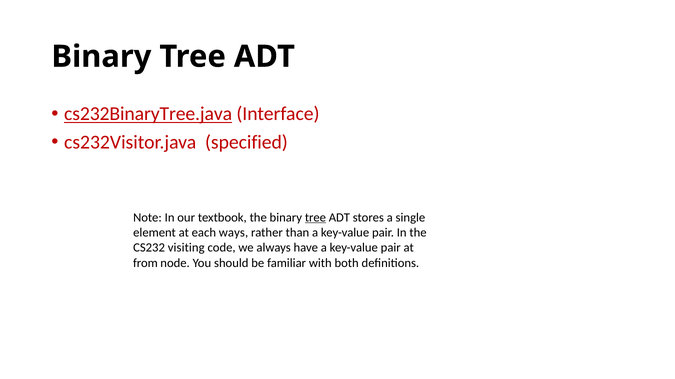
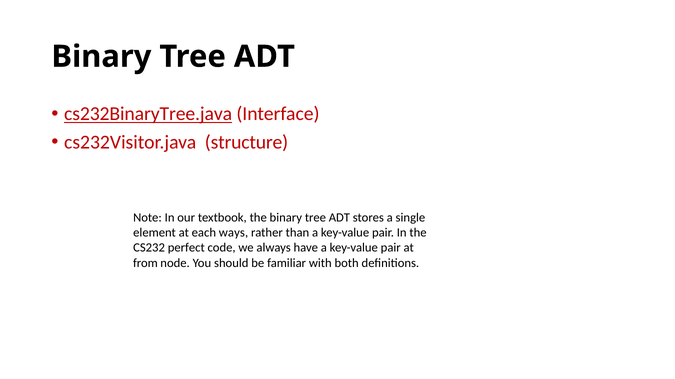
specified: specified -> structure (247, 142)
tree underline: present -> none (315, 218)
visiting: visiting -> perfect (186, 248)
